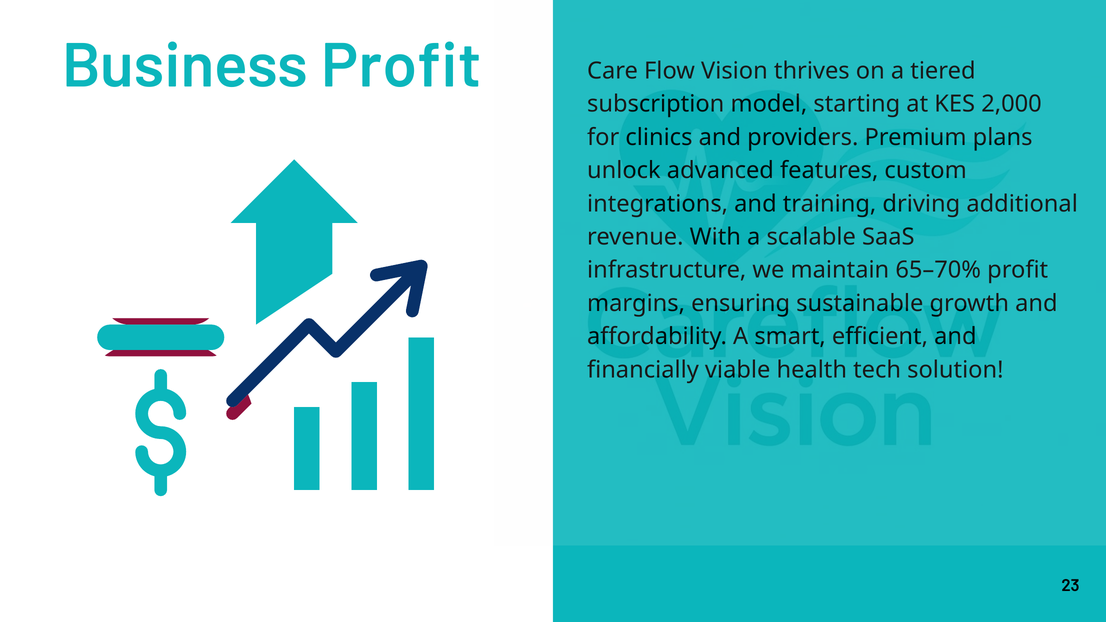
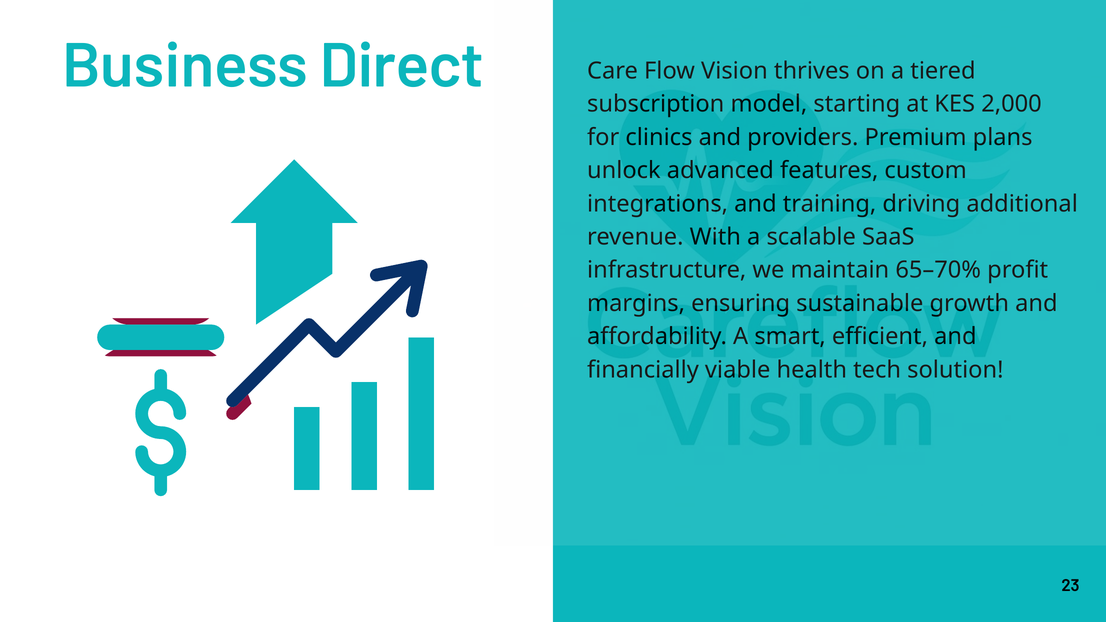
Business Profit: Profit -> Direct (402, 66)
